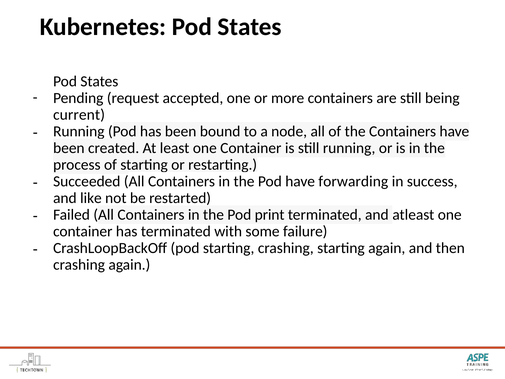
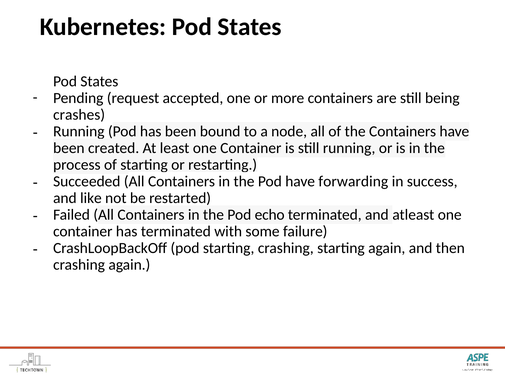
current: current -> crashes (79, 115)
print: print -> echo (270, 215)
